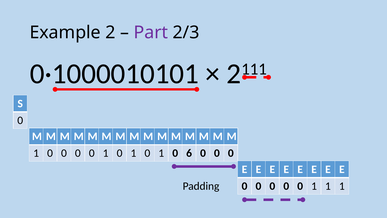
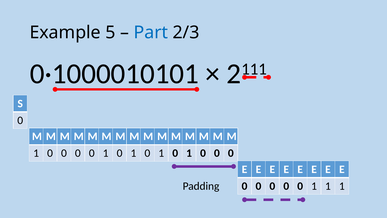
2: 2 -> 5 (110, 33)
Part colour: purple -> blue (151, 33)
6: 6 -> 1 (189, 153)
